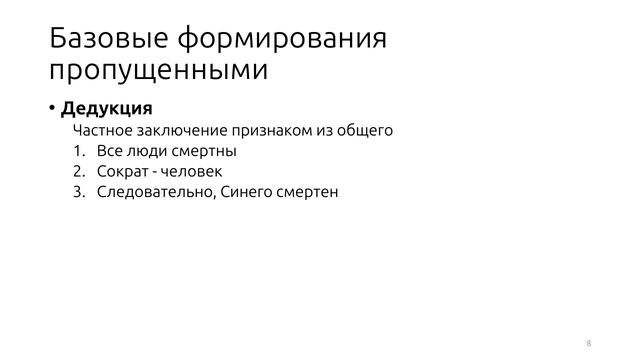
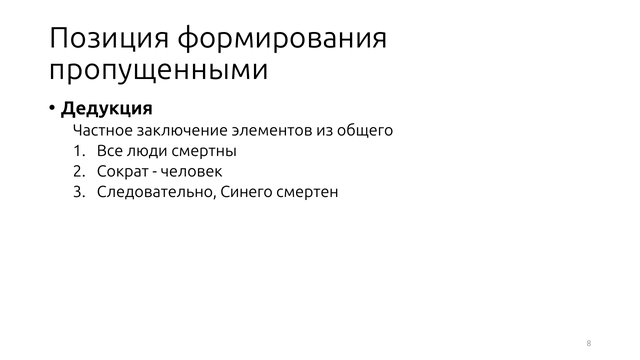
Базовые: Базовые -> Позиция (109, 38)
признаком: признаком -> элементов (272, 130)
